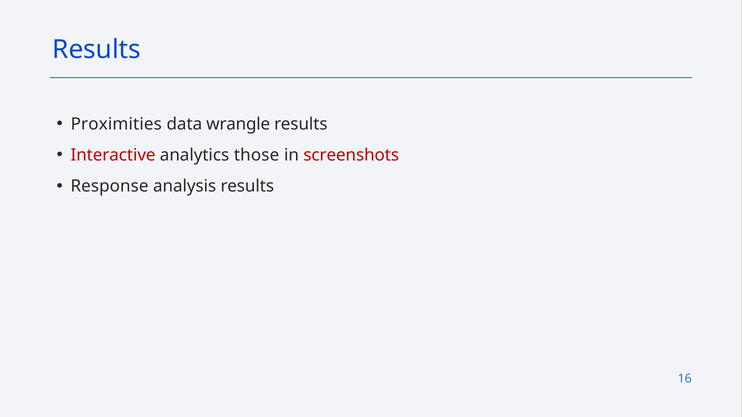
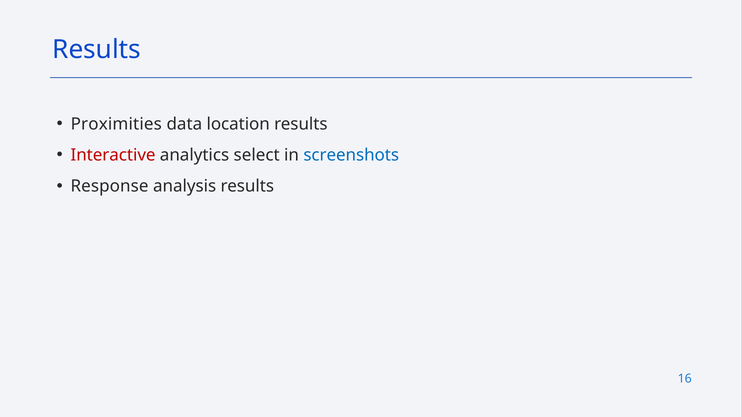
wrangle: wrangle -> location (238, 124)
those: those -> select (257, 155)
screenshots colour: red -> blue (351, 155)
